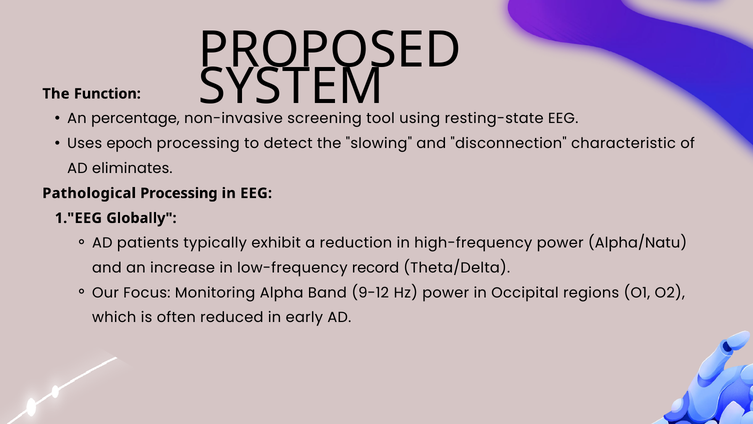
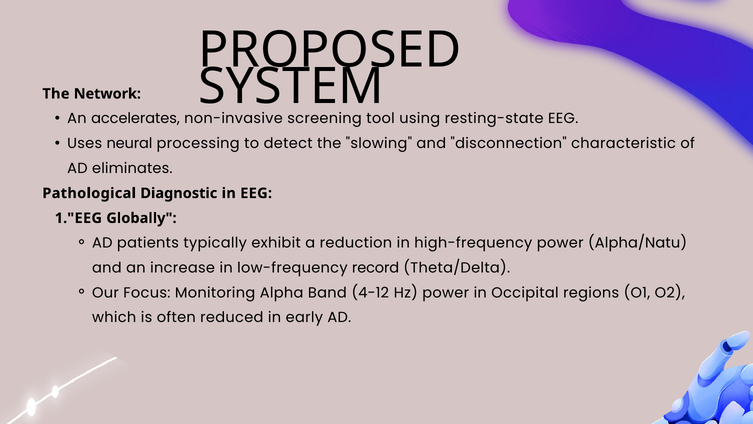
Function: Function -> Network (107, 94)
percentage: percentage -> accelerates (135, 119)
epoch: epoch -> neural (129, 143)
Pathological Processing: Processing -> Diagnostic (179, 193)
9-12: 9-12 -> 4-12 (370, 292)
